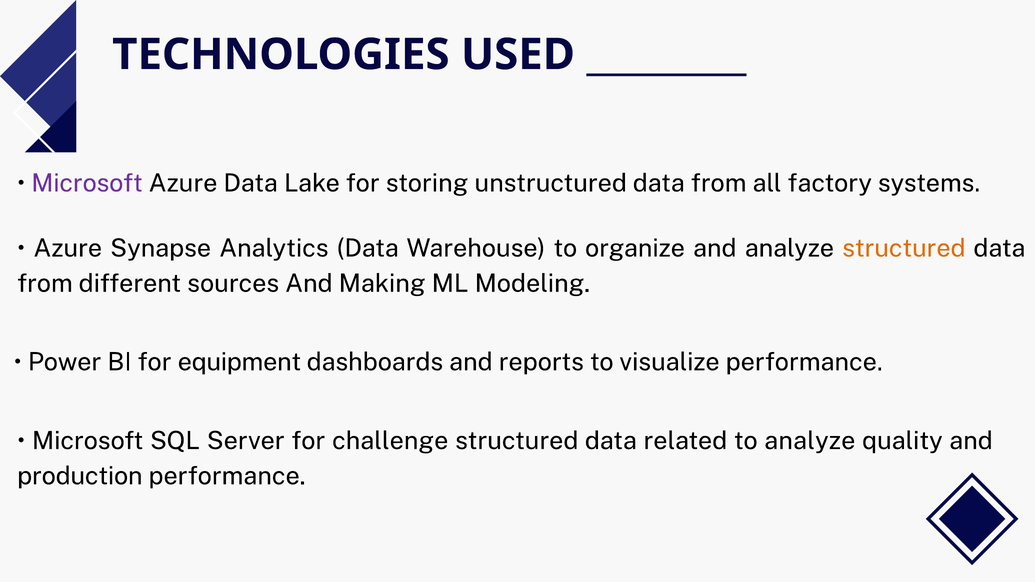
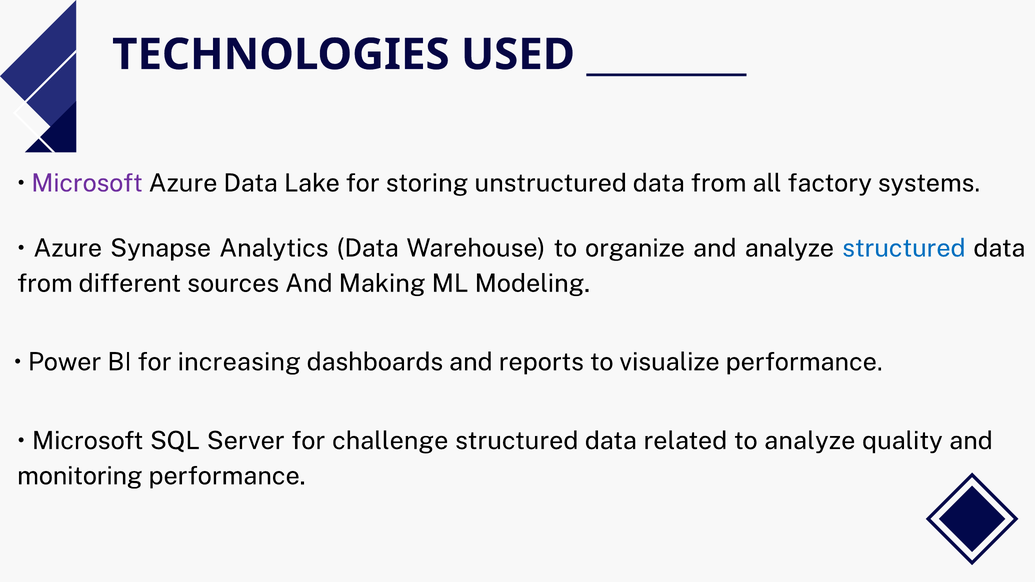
structured colour: orange -> blue (904, 248)
equipment: equipment -> increasing (239, 362)
production: production -> monitoring (80, 476)
